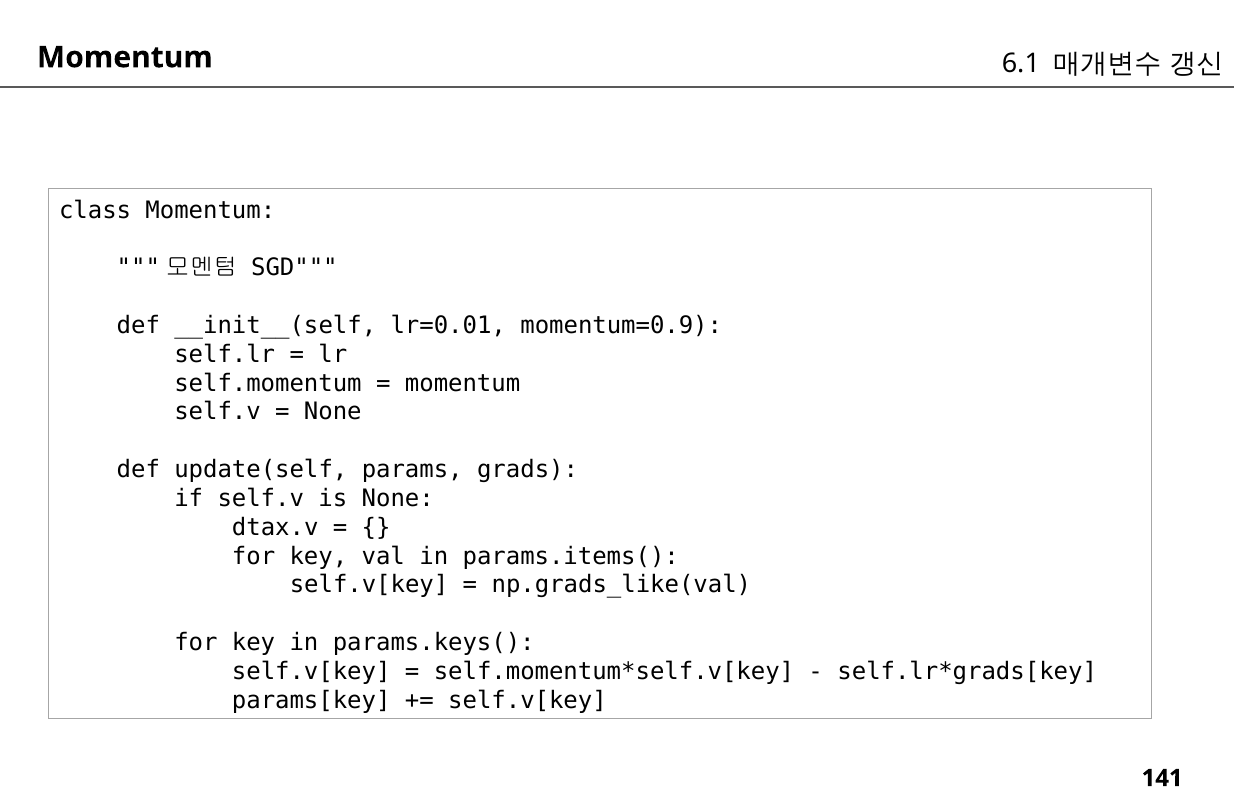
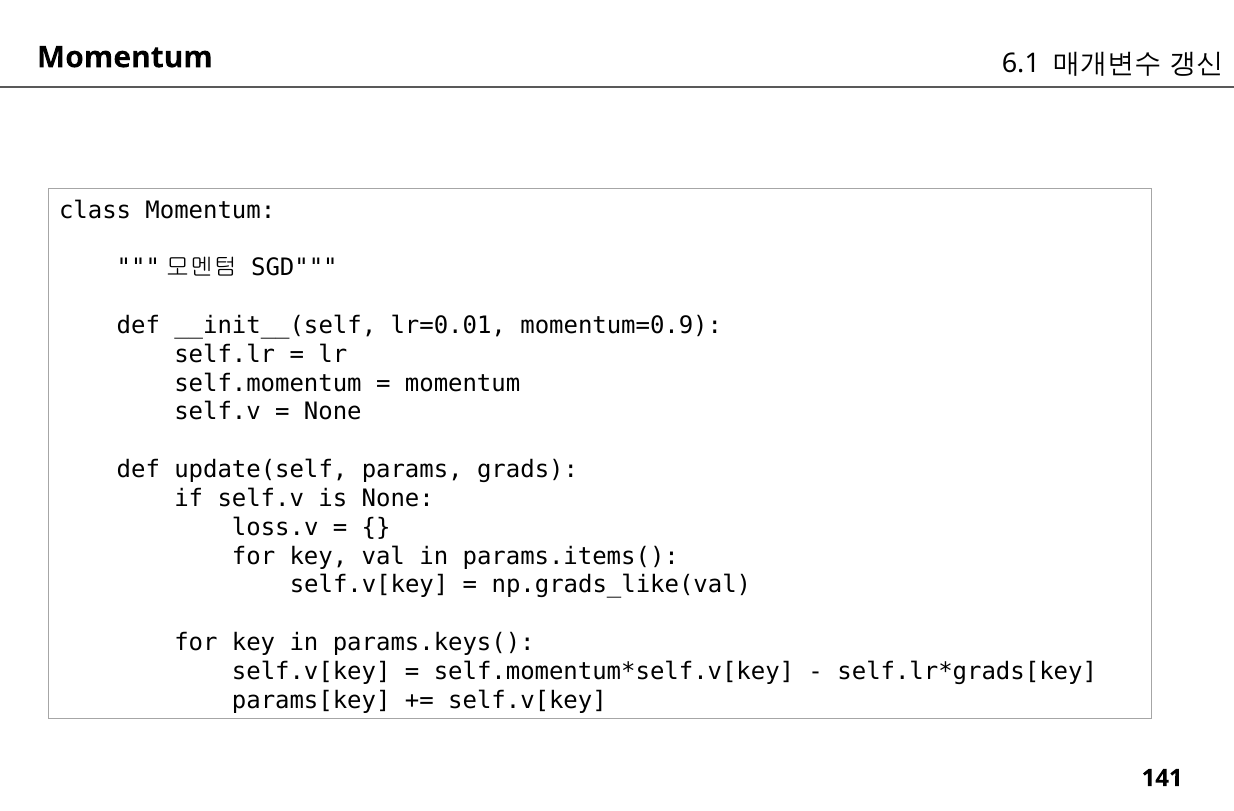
dtax.v: dtax.v -> loss.v (275, 527)
